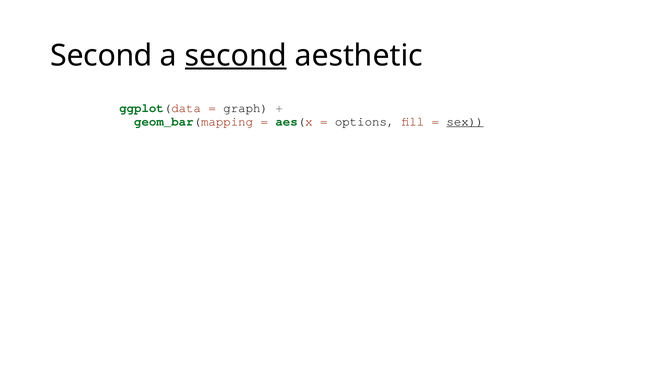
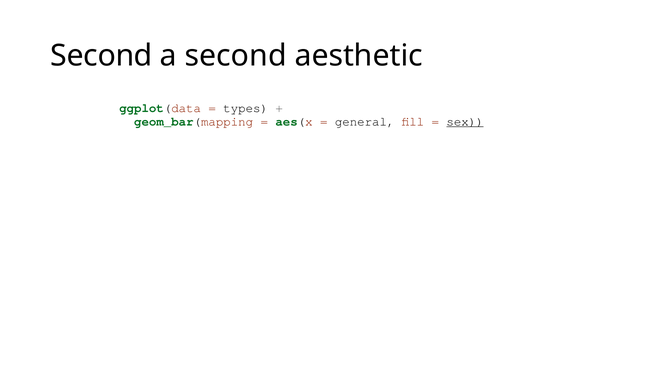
second underline: present -> none (236, 56)
graph: graph -> types (246, 108)
options: options -> general (365, 121)
